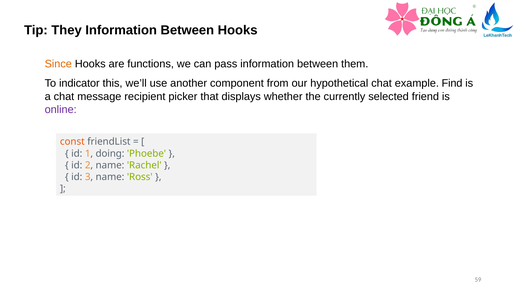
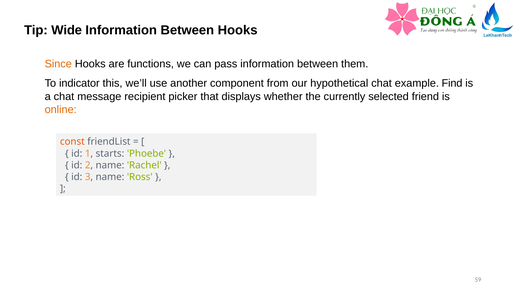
They: They -> Wide (67, 30)
online colour: purple -> orange (61, 109)
doing: doing -> starts (110, 154)
